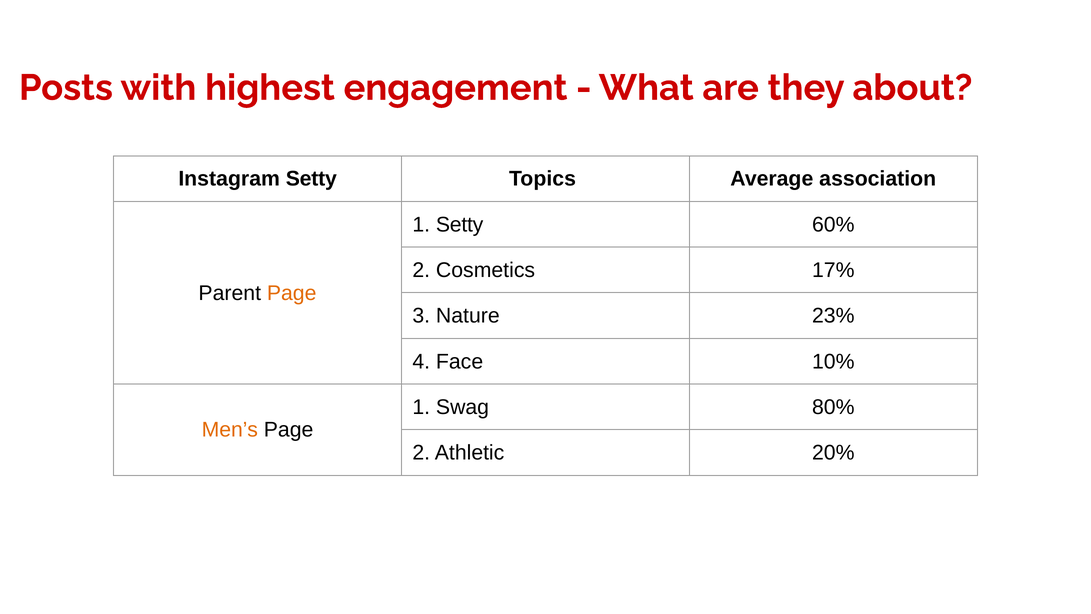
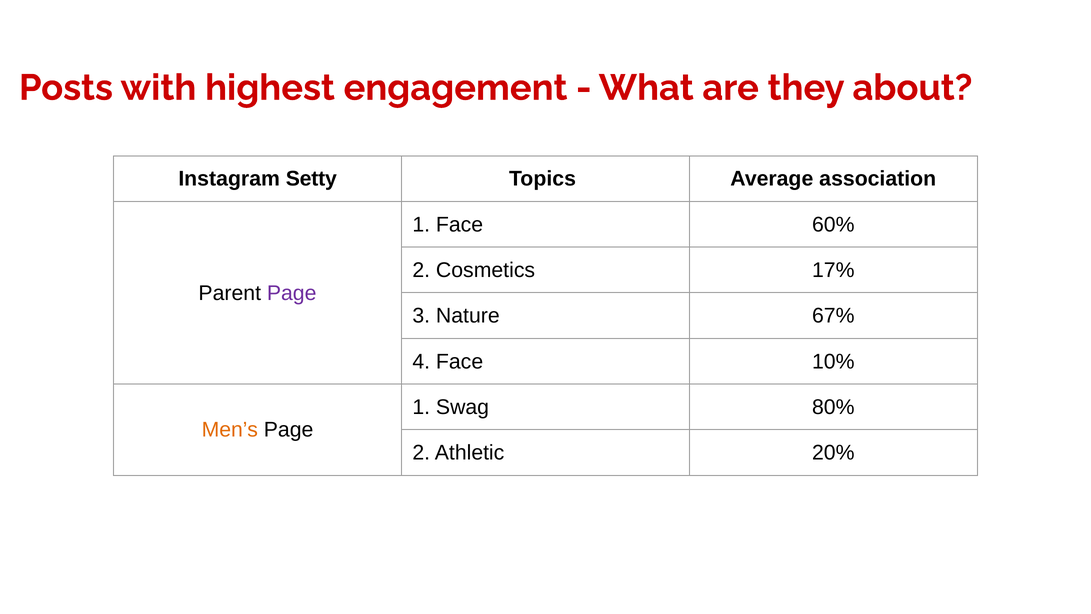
1 Setty: Setty -> Face (460, 225)
Page colour: orange -> purple (292, 293)
23%: 23% -> 67% (833, 316)
